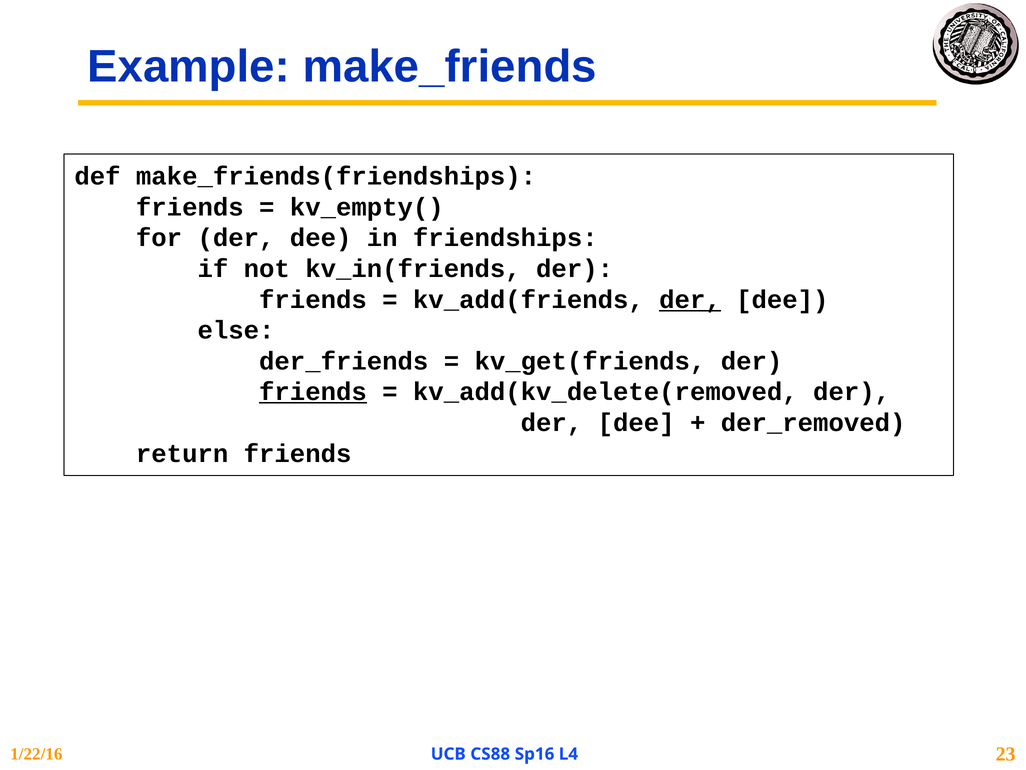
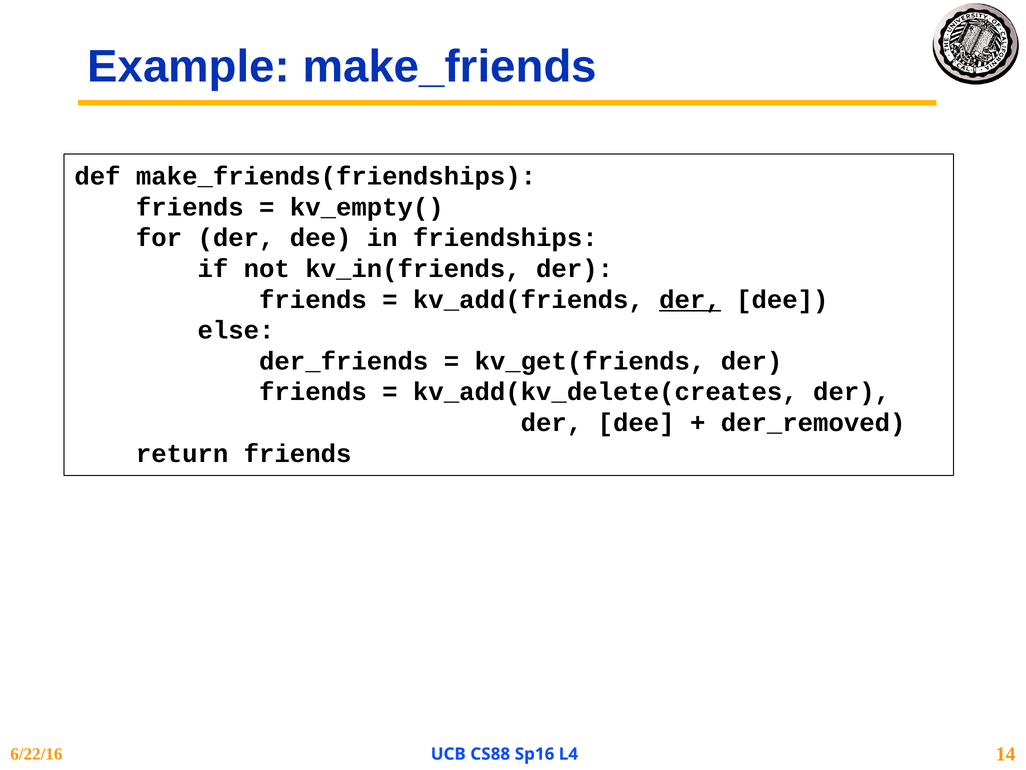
friends underline: present -> none (313, 392)
kv_add(kv_delete(removed: kv_add(kv_delete(removed -> kv_add(kv_delete(creates (605, 392)
1/22/16: 1/22/16 -> 6/22/16 (36, 754)
23: 23 -> 14 (1006, 754)
